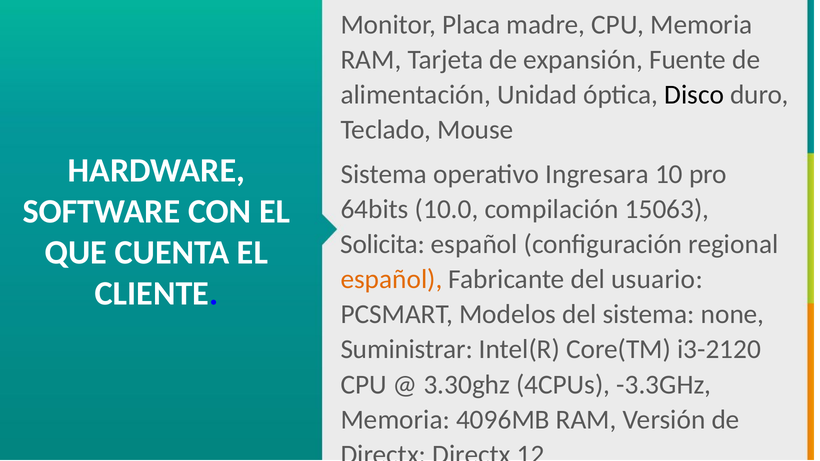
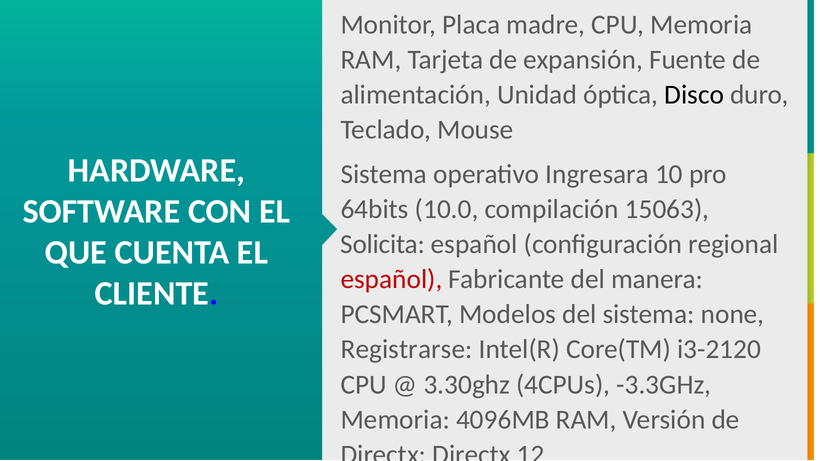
español colour: orange -> red (391, 279)
usuario: usuario -> manera (657, 279)
Suministrar: Suministrar -> Registrarse (407, 350)
